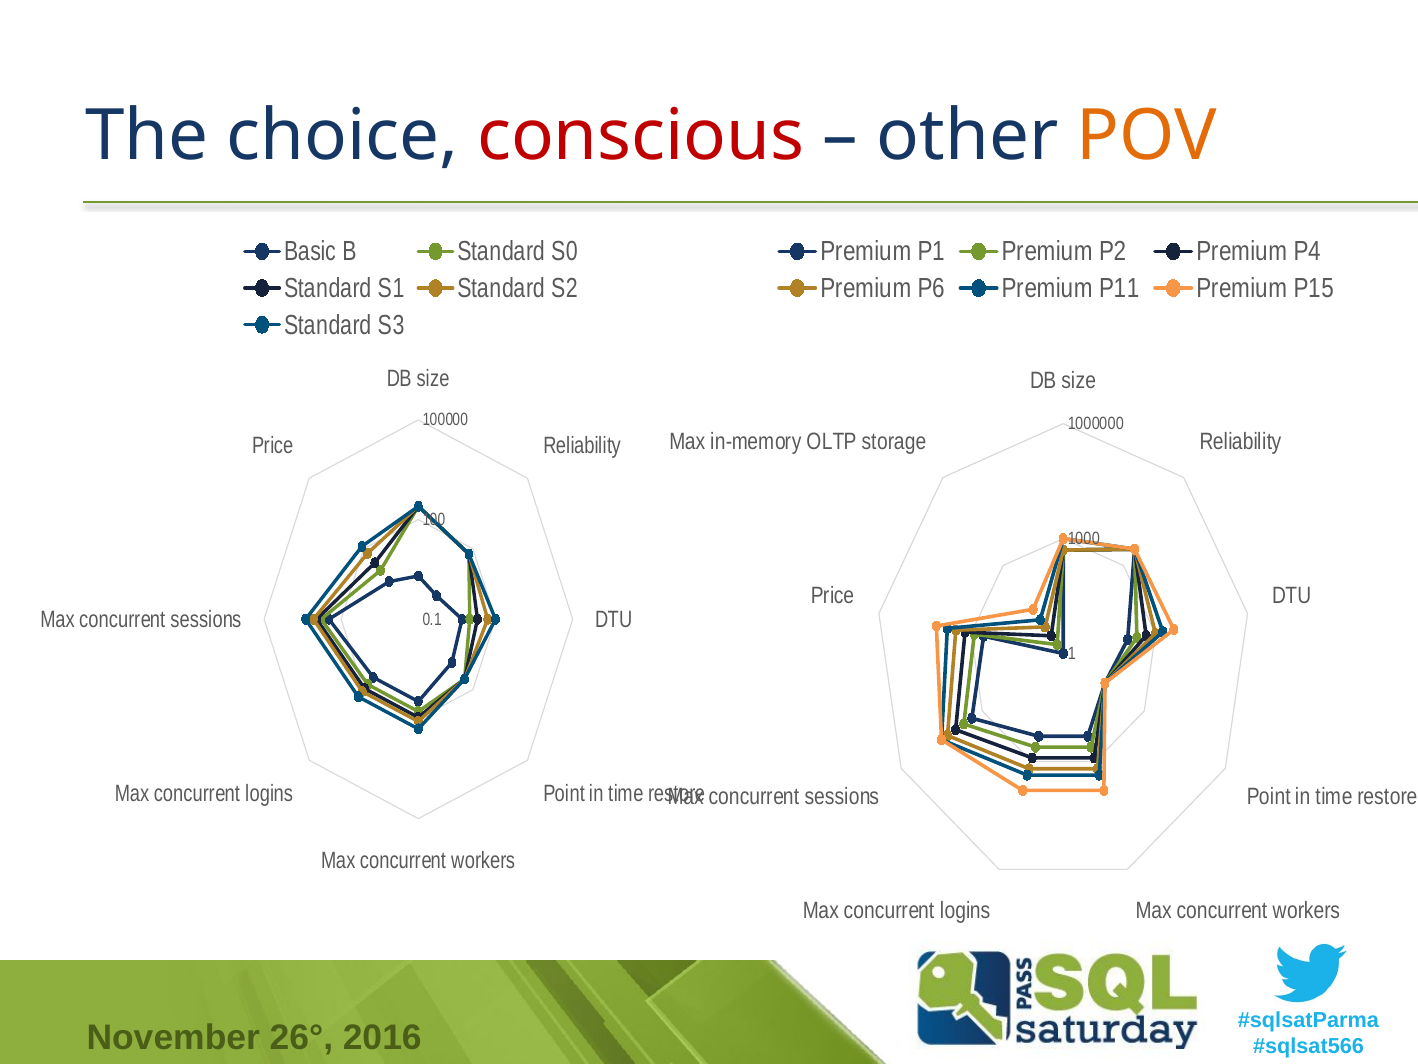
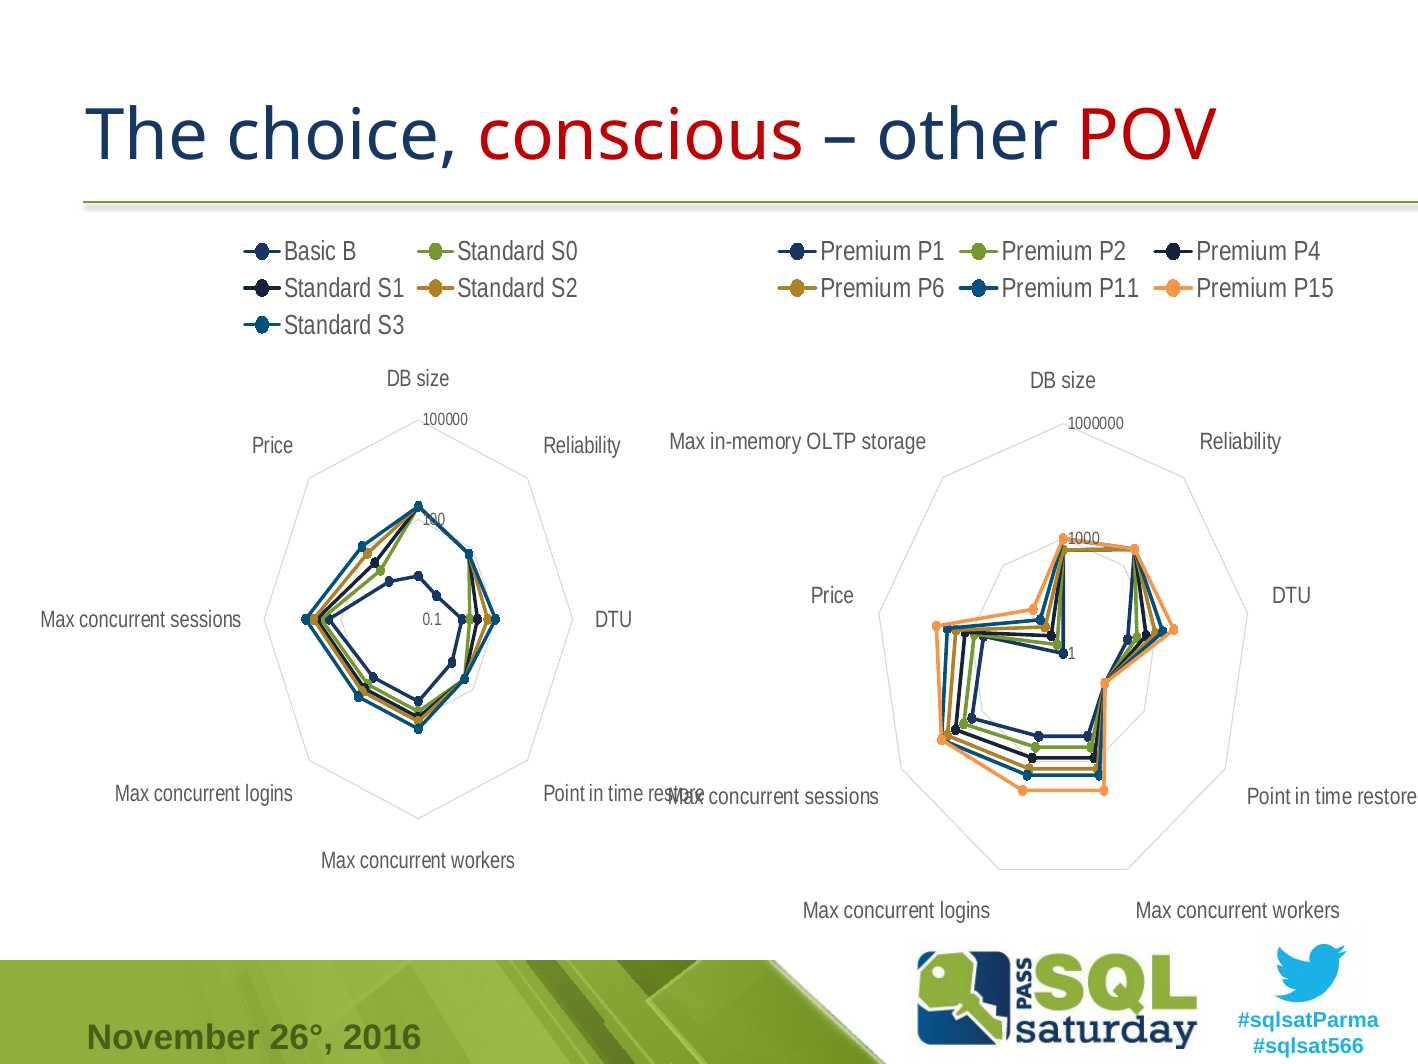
POV colour: orange -> red (1147, 136)
